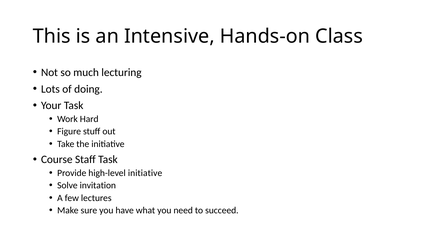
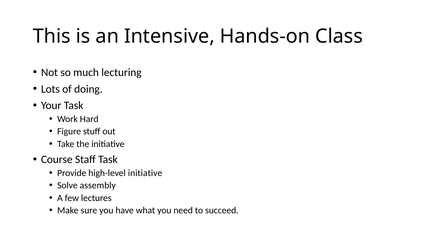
invitation: invitation -> assembly (98, 185)
